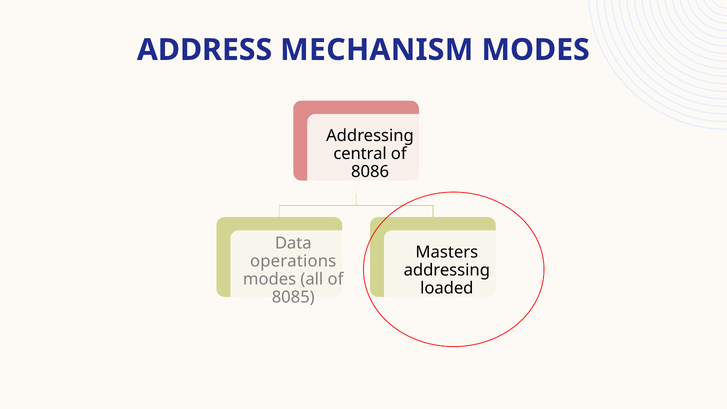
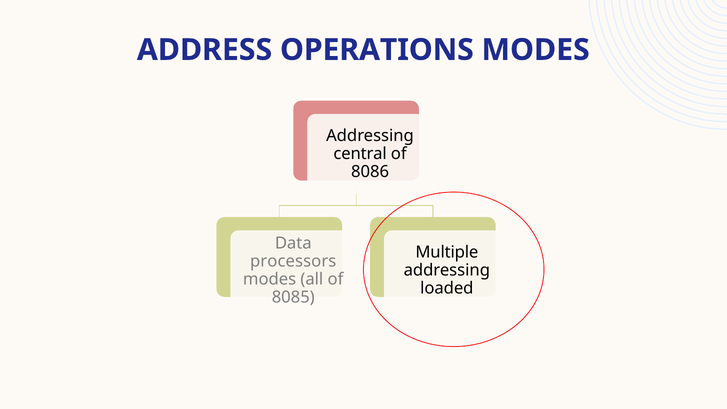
MECHANISM: MECHANISM -> OPERATIONS (377, 50)
Masters: Masters -> Multiple (447, 252)
operations: operations -> processors (293, 261)
